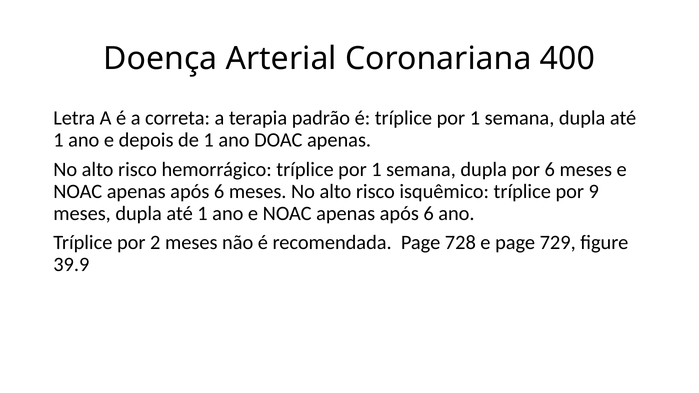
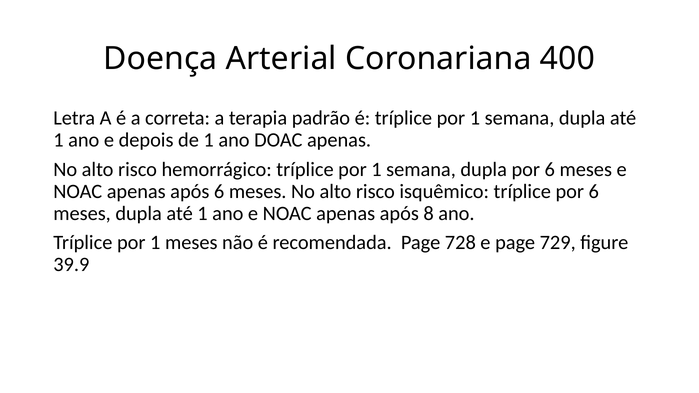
tríplice por 9: 9 -> 6 (594, 192)
6: 6 -> 8 (429, 214)
2: 2 -> 1 (155, 243)
